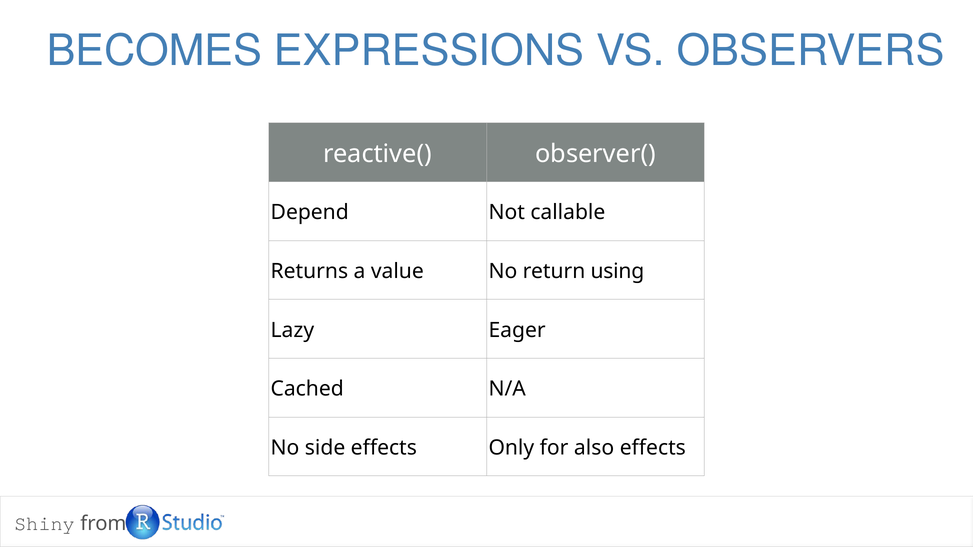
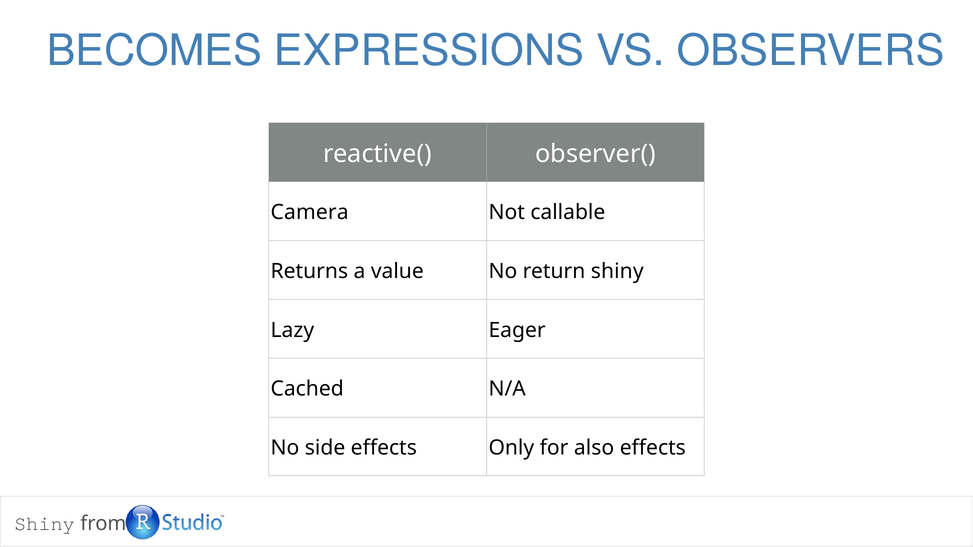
Depend: Depend -> Camera (310, 212)
return using: using -> shiny (617, 271)
